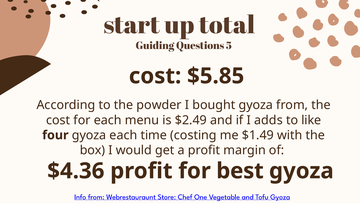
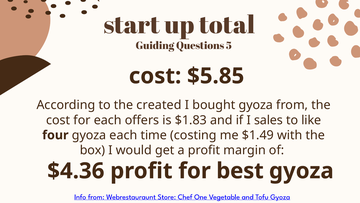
powder: powder -> created (159, 105)
menu: menu -> offers (142, 120)
$2.49: $2.49 -> $1.83 (191, 120)
adds: adds -> sales (268, 120)
